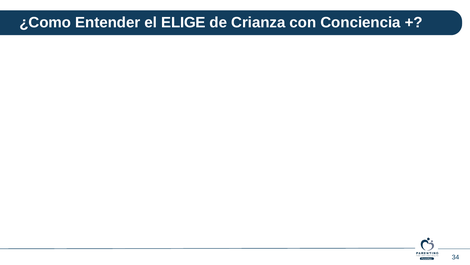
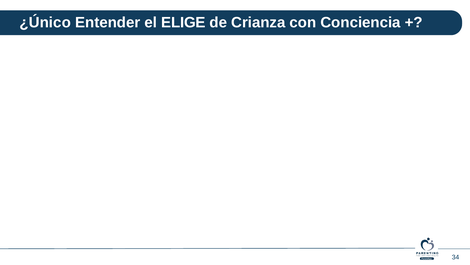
¿Como: ¿Como -> ¿Único (45, 23)
